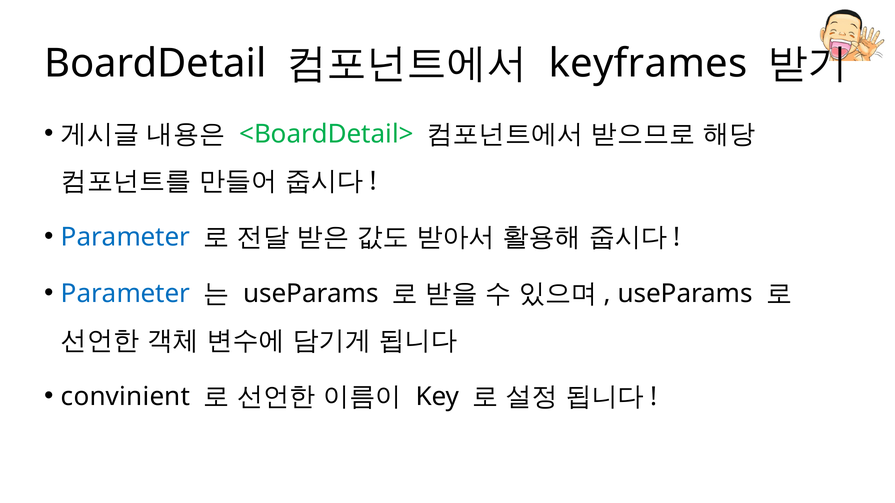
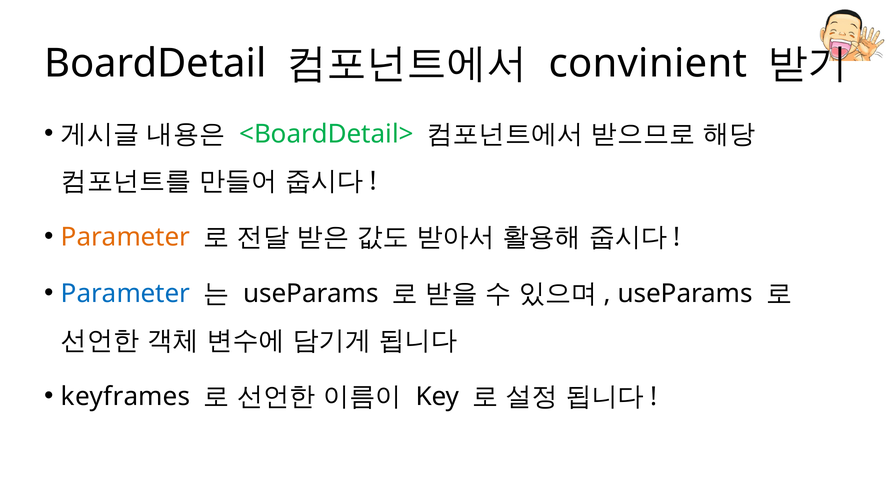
keyframes: keyframes -> convinient (648, 64)
Parameter colour: blue -> orange (126, 237)
convinient: convinient -> keyframes (126, 397)
